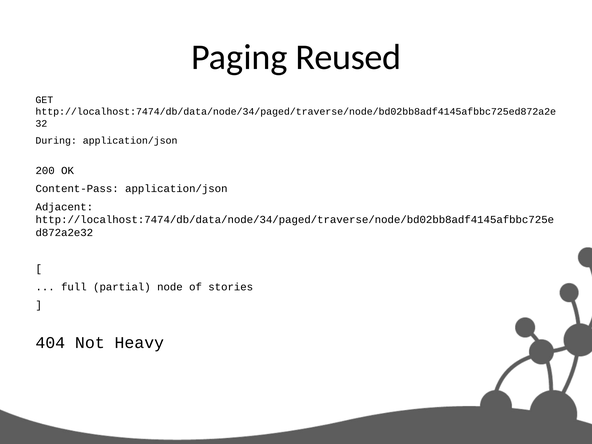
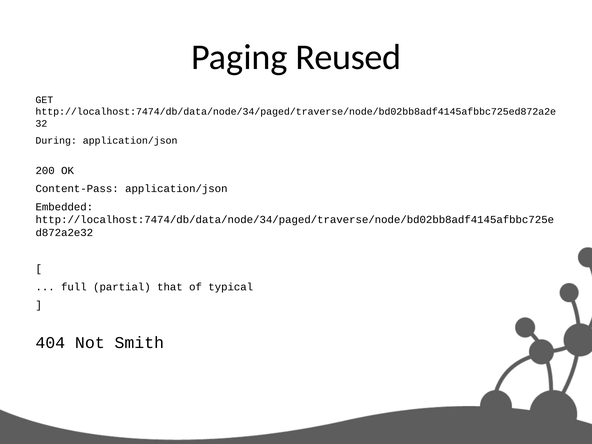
Adjacent: Adjacent -> Embedded (64, 207)
node: node -> that (170, 287)
stories: stories -> typical (231, 287)
Heavy: Heavy -> Smith (139, 343)
